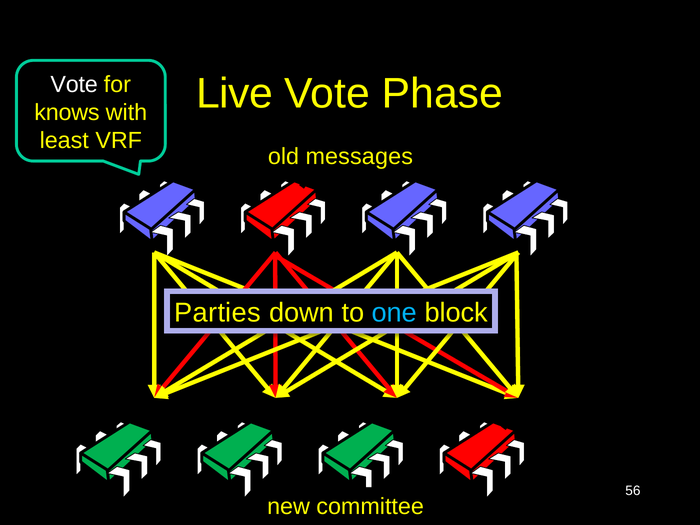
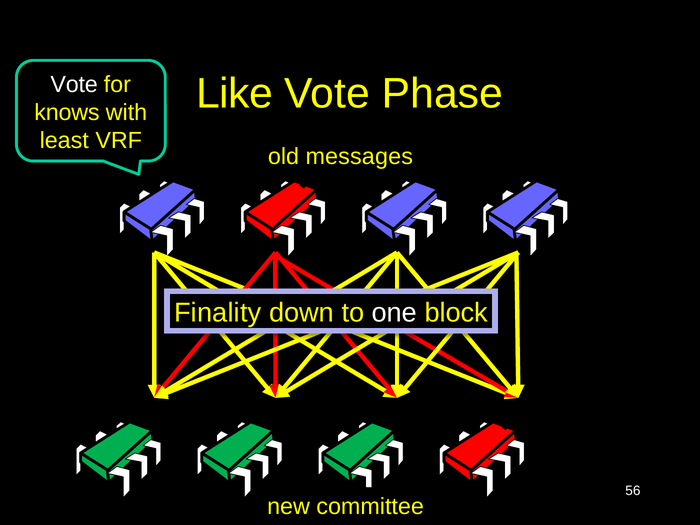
Live: Live -> Like (235, 93)
Parties: Parties -> Finality (218, 313)
one colour: light blue -> white (394, 313)
